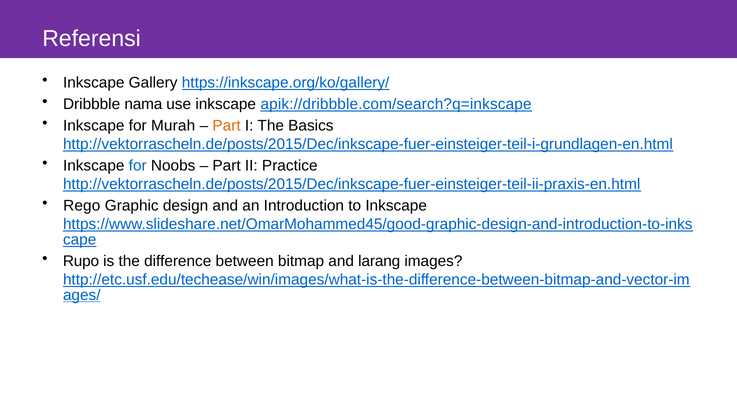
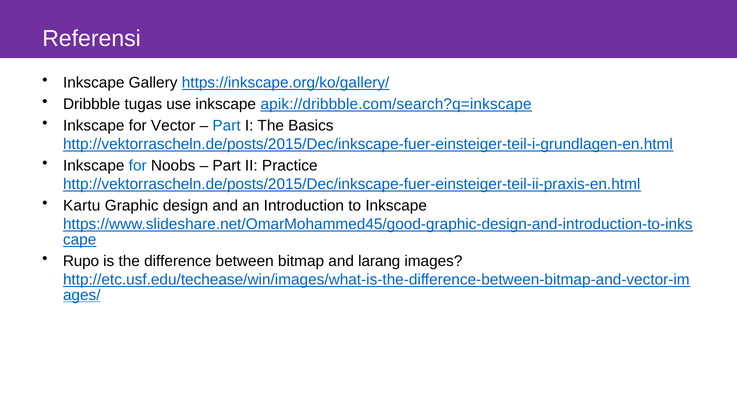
nama: nama -> tugas (143, 104)
Murah: Murah -> Vector (173, 126)
Part colour: orange -> blue (227, 126)
Rego: Rego -> Kartu (82, 206)
